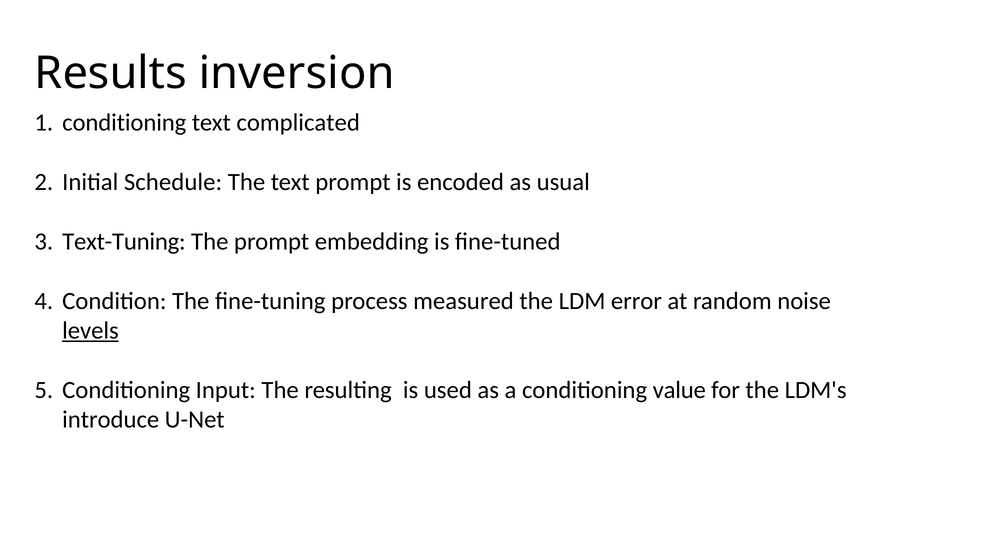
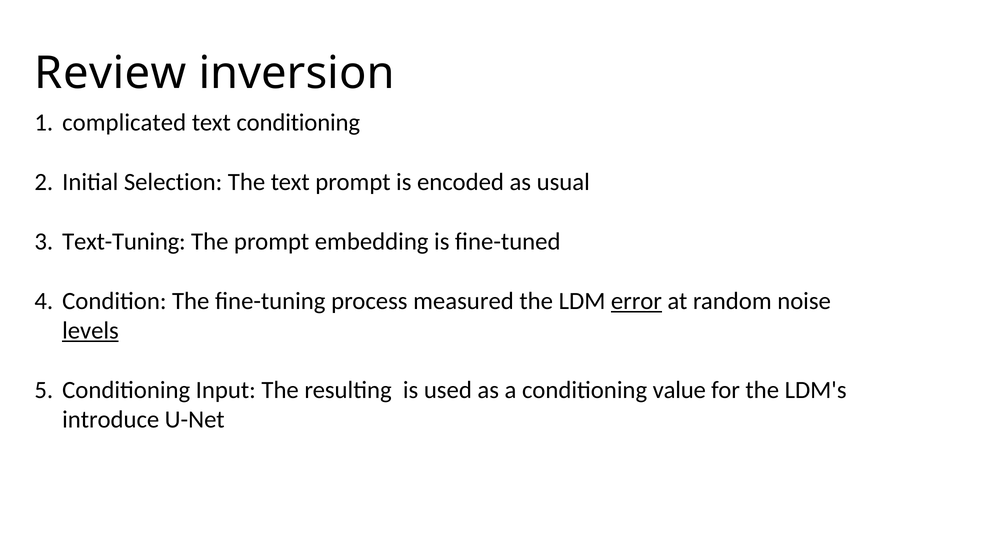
Results: Results -> Review (110, 73)
conditioning: conditioning -> complicated (124, 123)
text complicated: complicated -> conditioning (298, 123)
Schedule: Schedule -> Selection (173, 182)
error underline: none -> present (636, 301)
